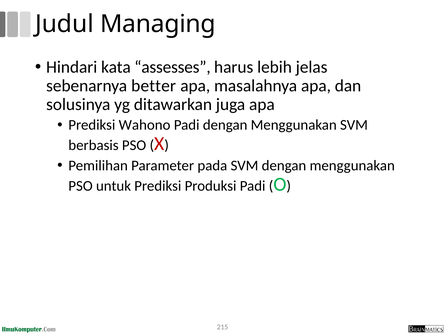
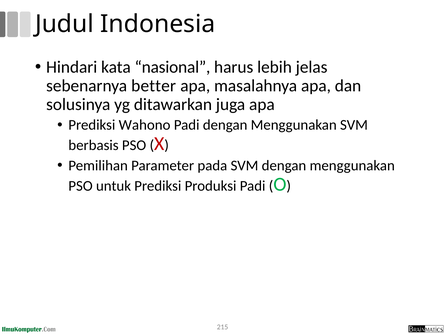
Managing: Managing -> Indonesia (158, 24)
assesses: assesses -> nasional (172, 67)
